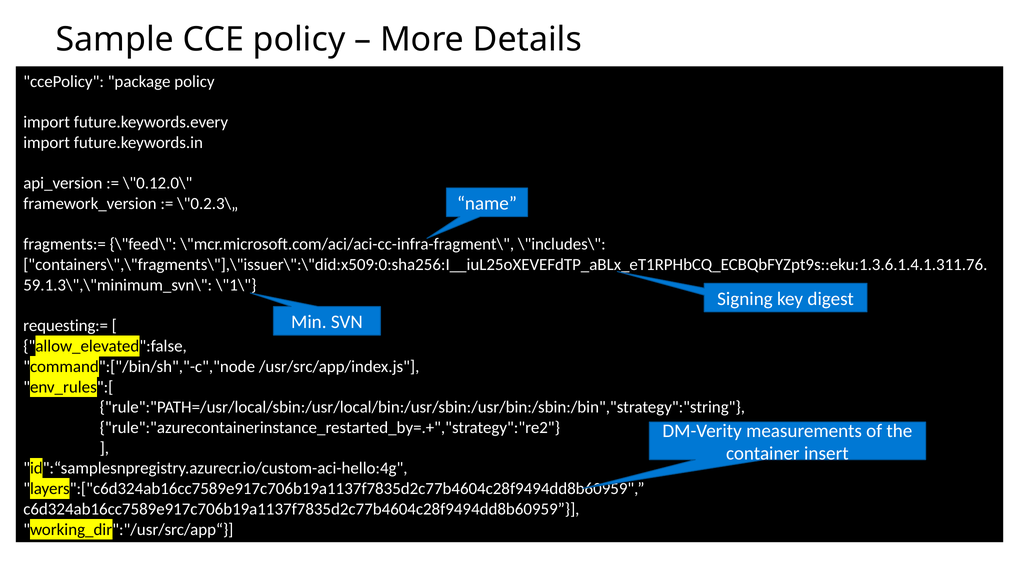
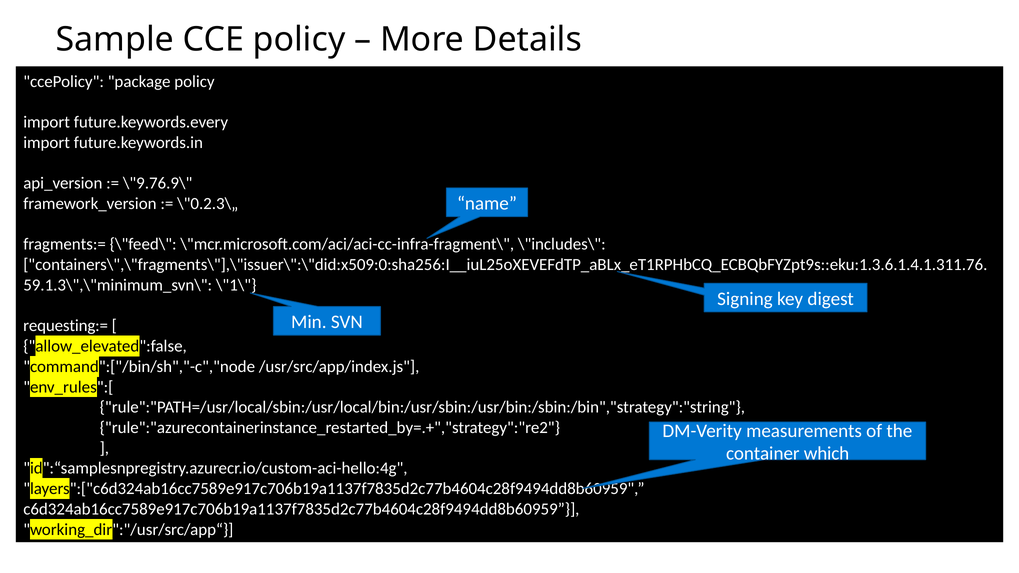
\"0.12.0\: \"0.12.0\ -> \"9.76.9\ (158, 183)
insert: insert -> which (826, 454)
